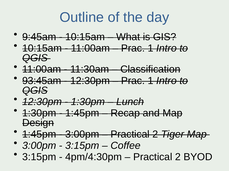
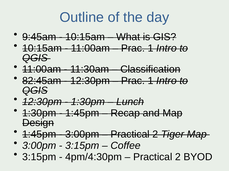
93:45am: 93:45am -> 82:45am (42, 81)
